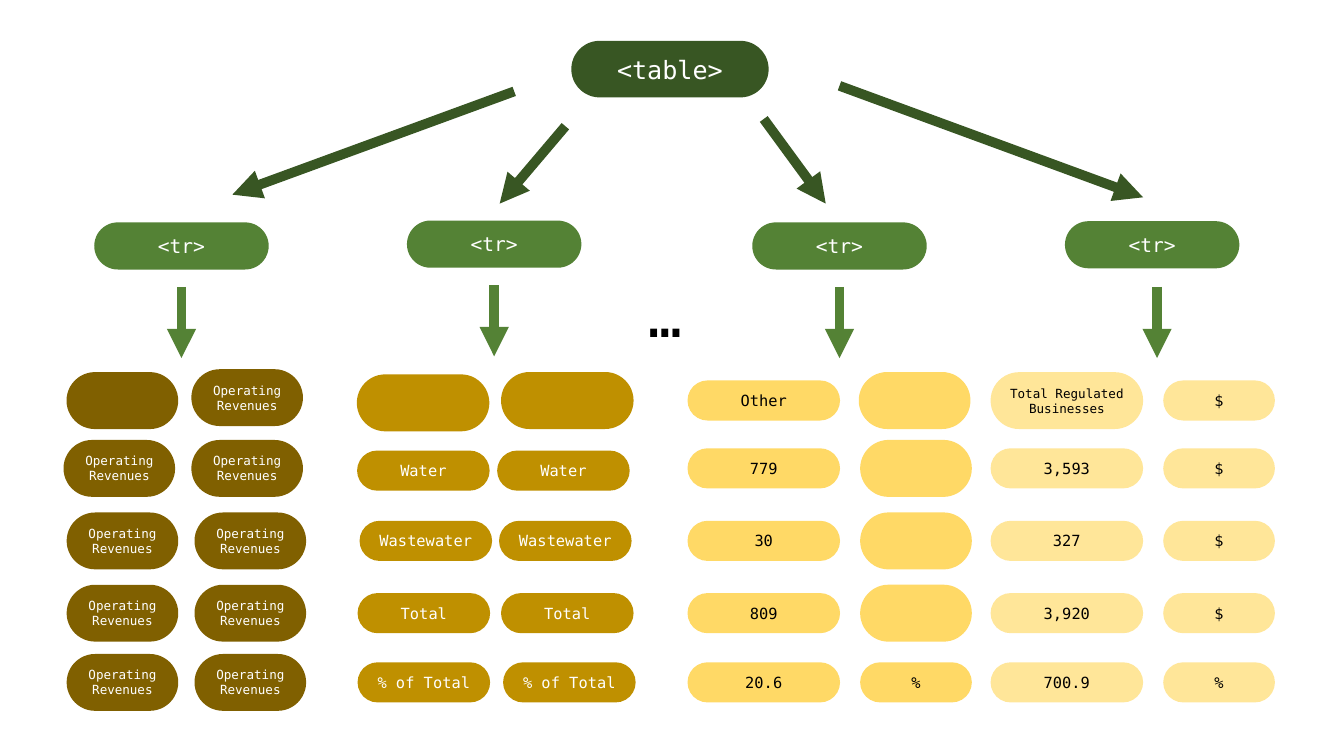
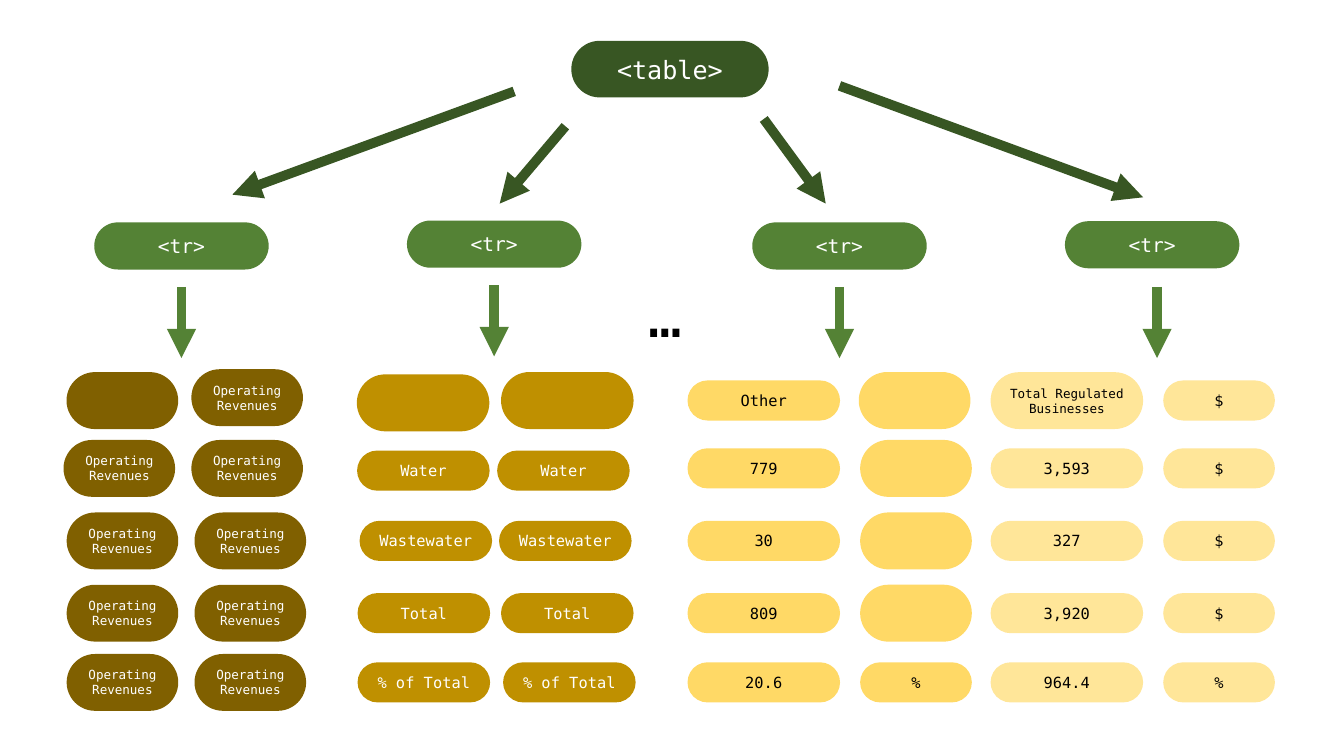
700.9: 700.9 -> 964.4 (1067, 683)
